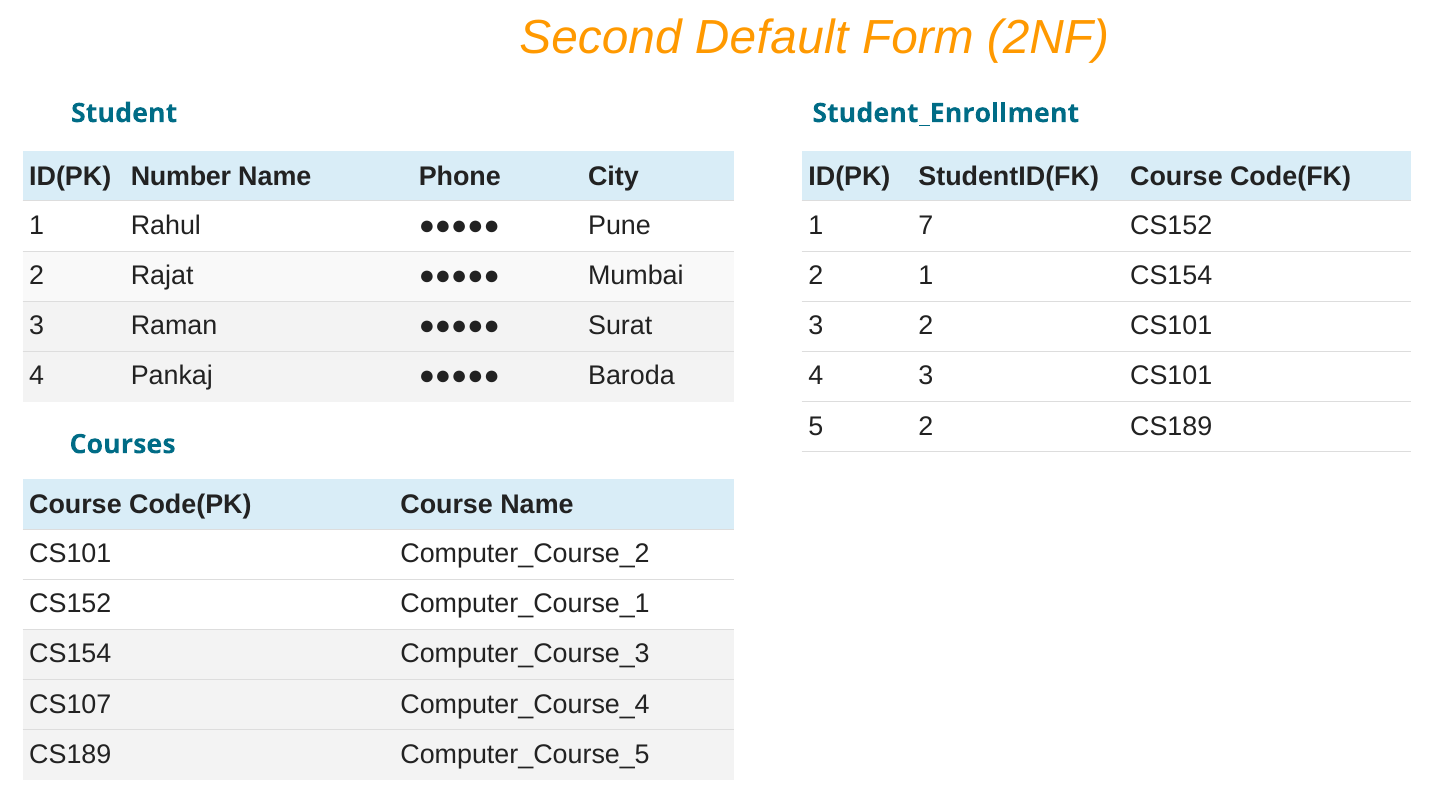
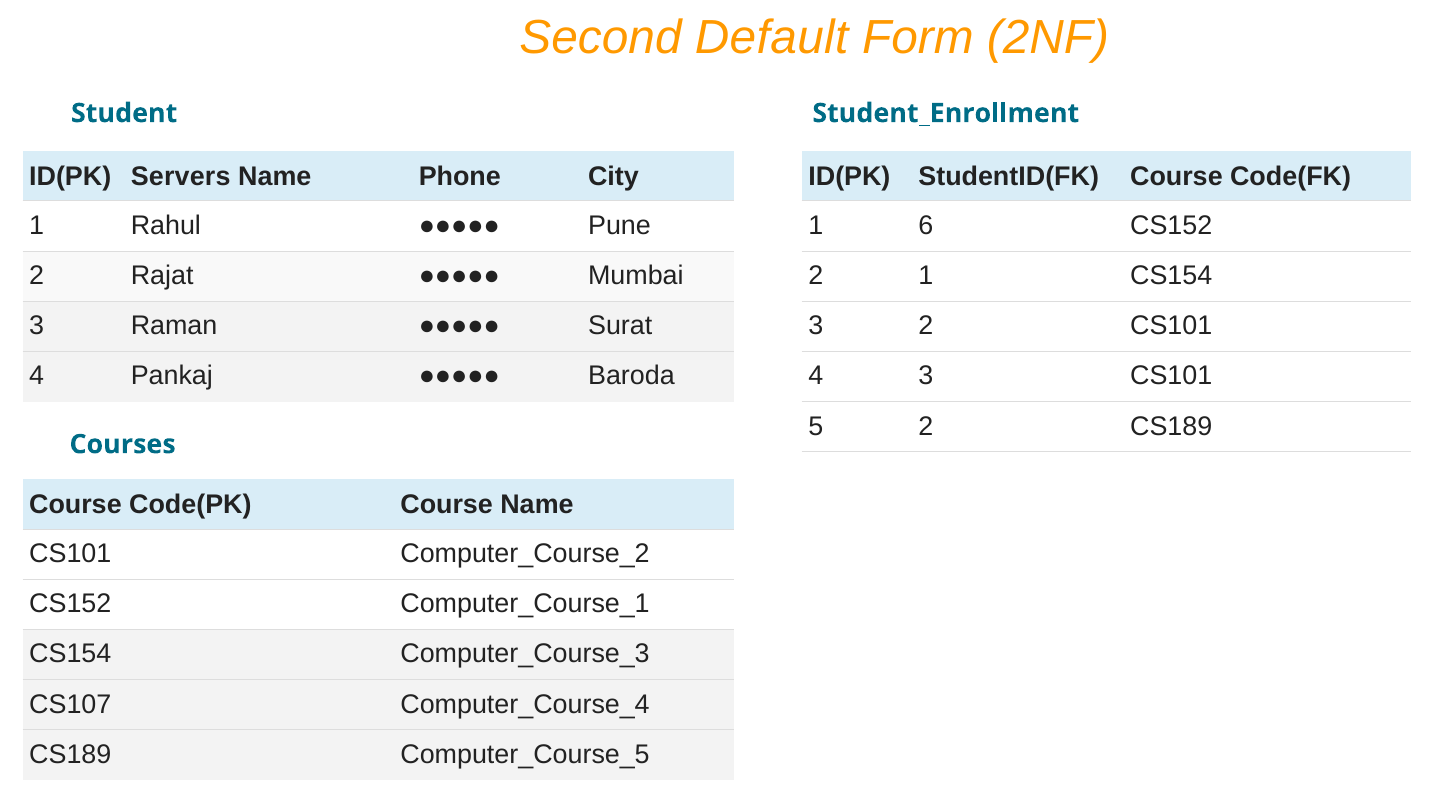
Number: Number -> Servers (181, 176)
7: 7 -> 6 (926, 225)
